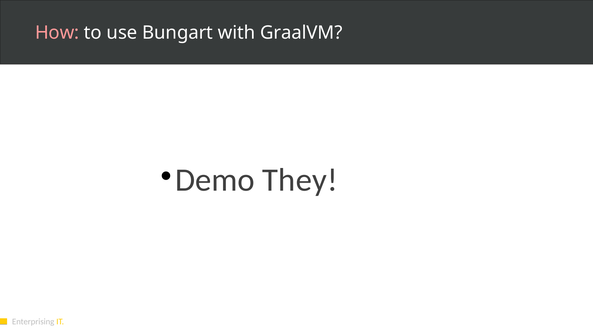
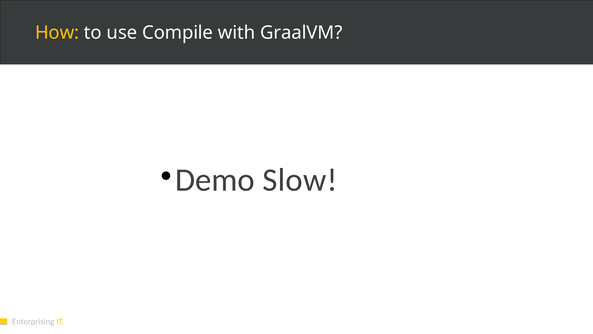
How colour: pink -> yellow (57, 33)
Bungart: Bungart -> Compile (178, 33)
They: They -> Slow (300, 180)
